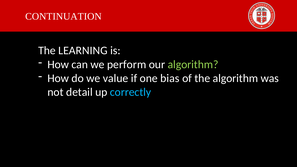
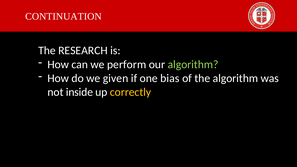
LEARNING: LEARNING -> RESEARCH (83, 51)
value: value -> given (116, 78)
detail: detail -> inside (79, 92)
correctly colour: light blue -> yellow (131, 92)
